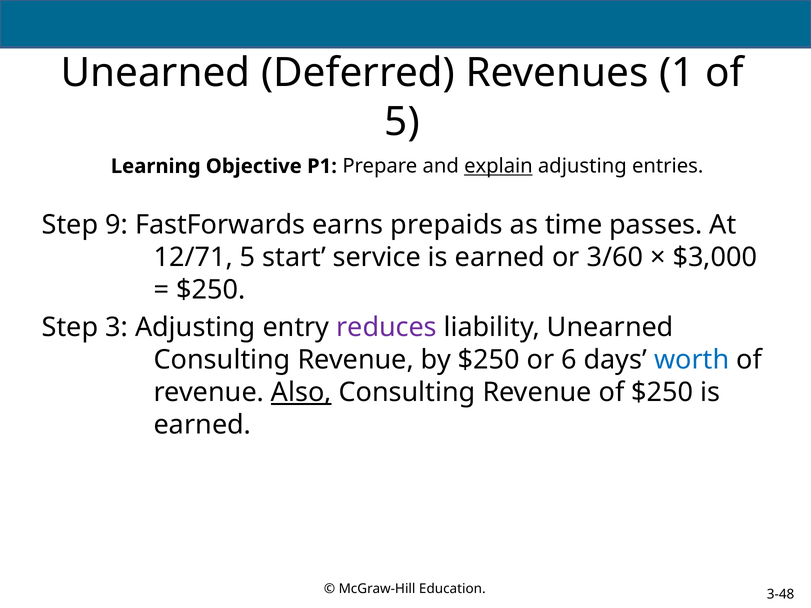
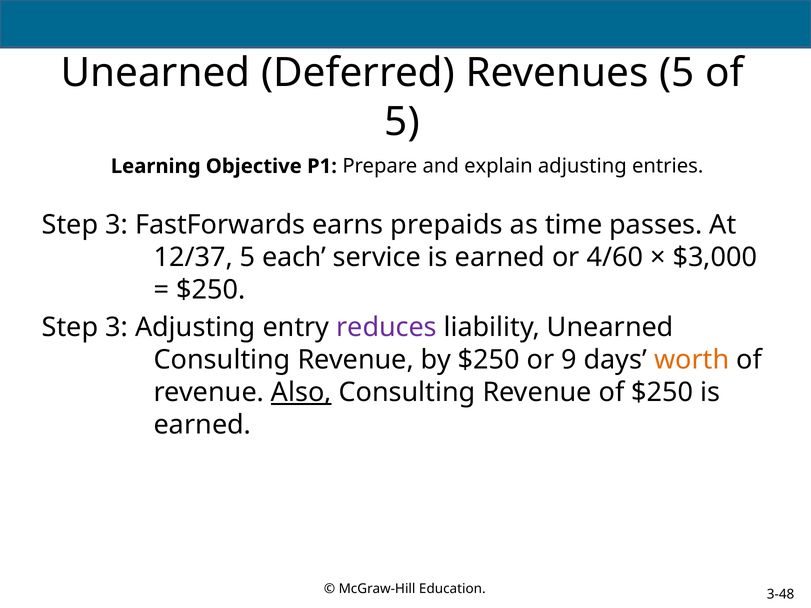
Revenues 1: 1 -> 5 (677, 73)
explain underline: present -> none (498, 166)
9: 9 -> 3 (117, 225)
12/71: 12/71 -> 12/37 (193, 257)
start: start -> each (294, 257)
3/60: 3/60 -> 4/60 (615, 257)
6: 6 -> 9 (569, 360)
worth colour: blue -> orange (692, 360)
